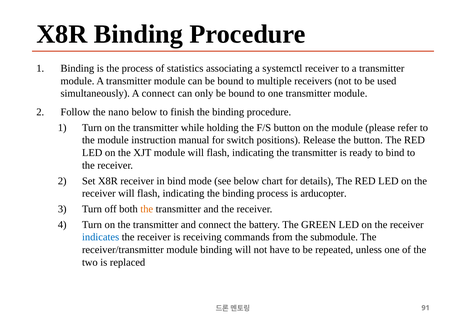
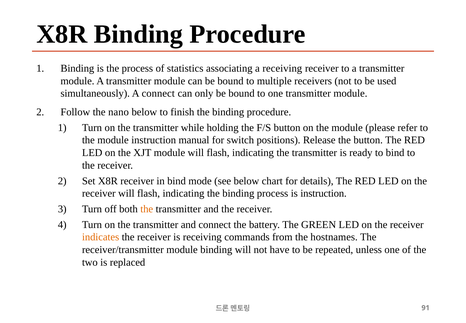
a systemctl: systemctl -> receiving (282, 68)
is arducopter: arducopter -> instruction (324, 193)
indicates colour: blue -> orange (101, 237)
submodule: submodule -> hostnames (334, 237)
